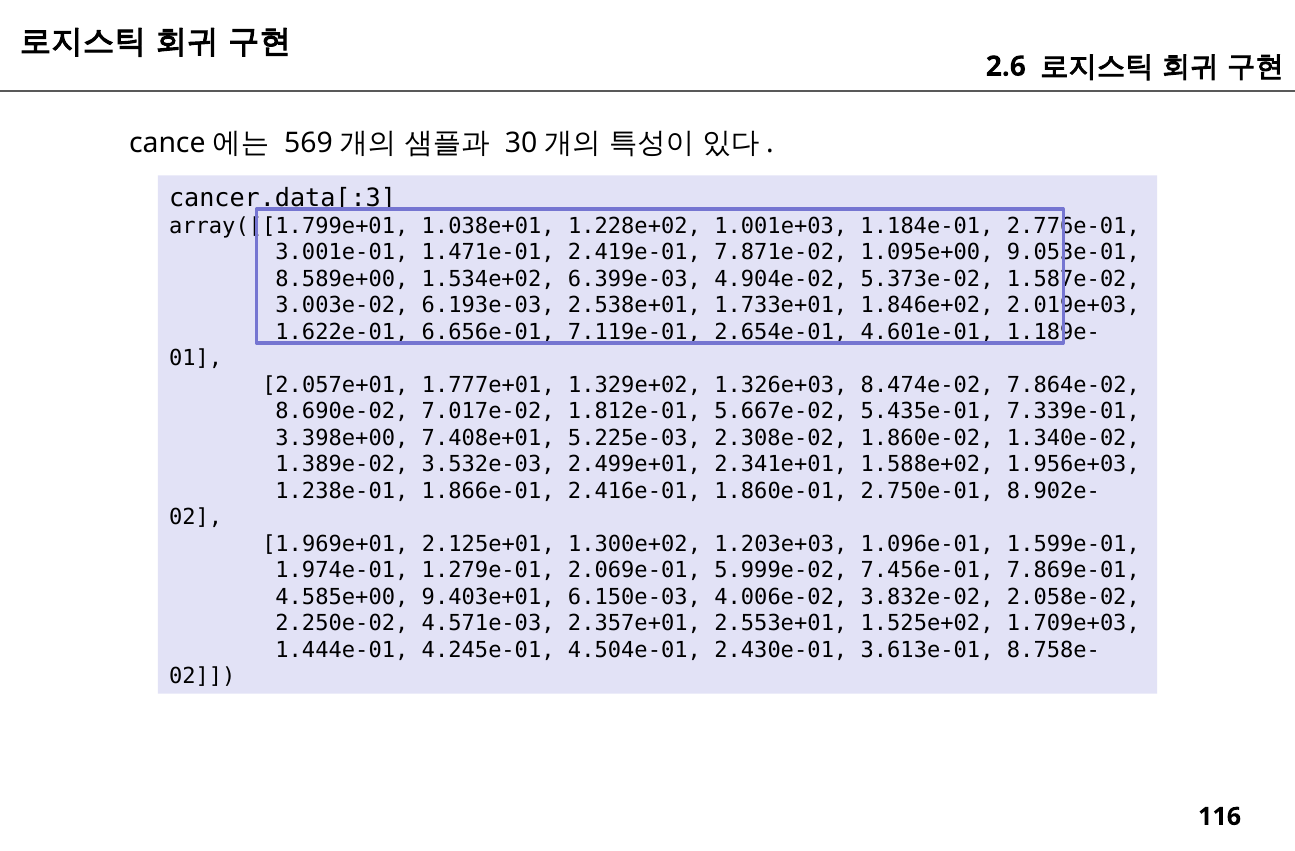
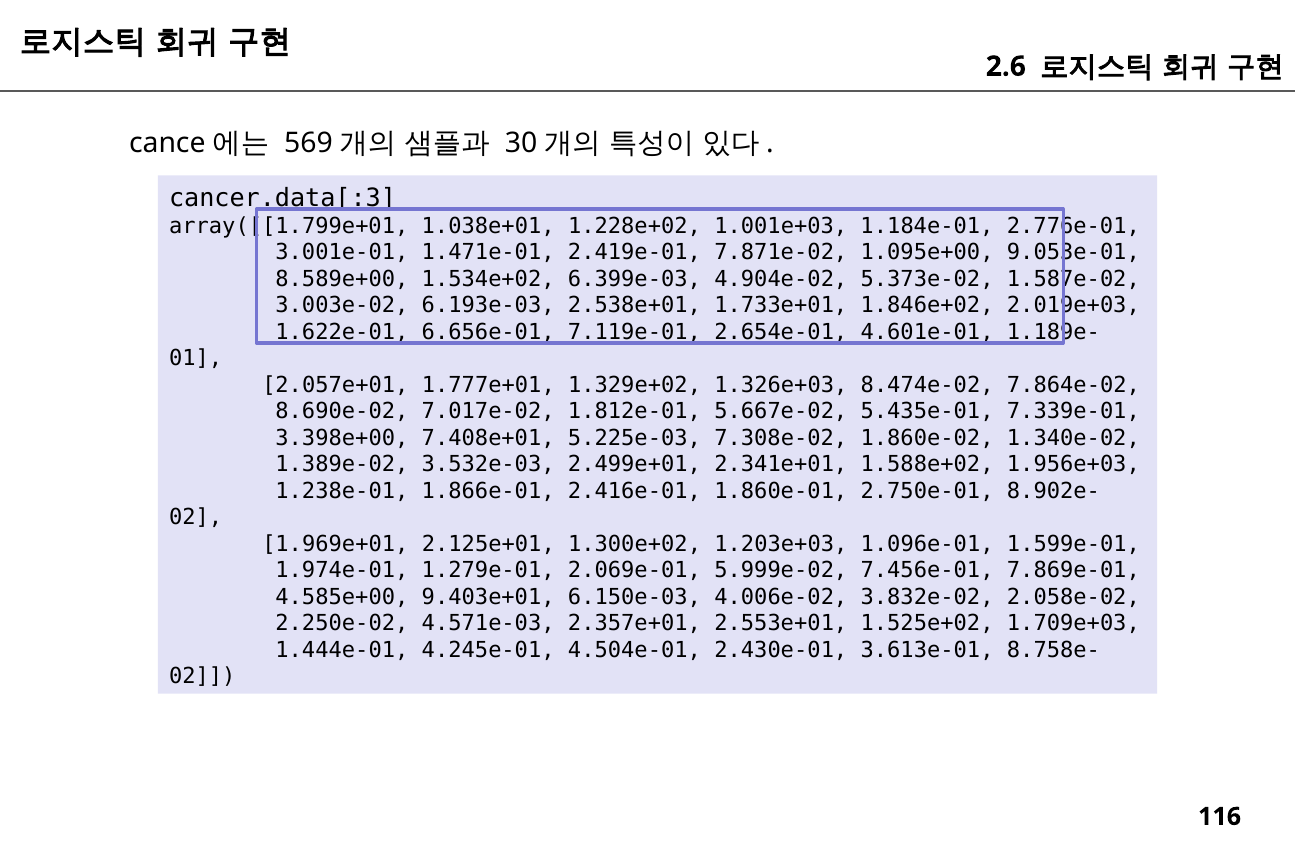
2.308e-02: 2.308e-02 -> 7.308e-02 (781, 438)
